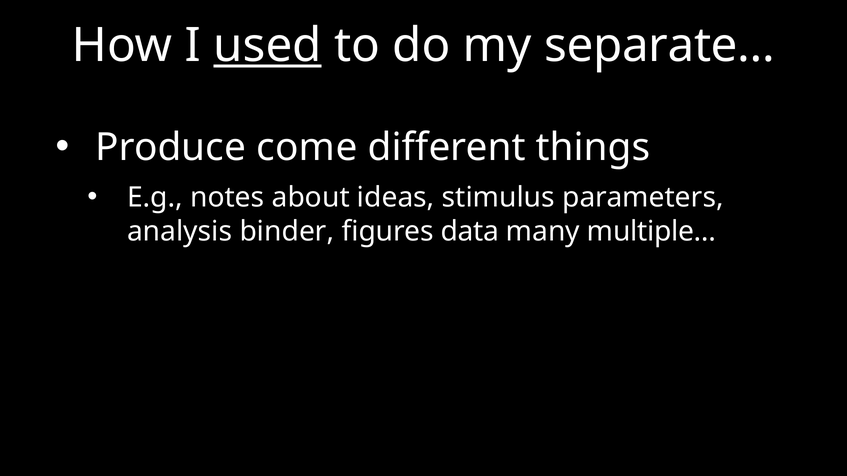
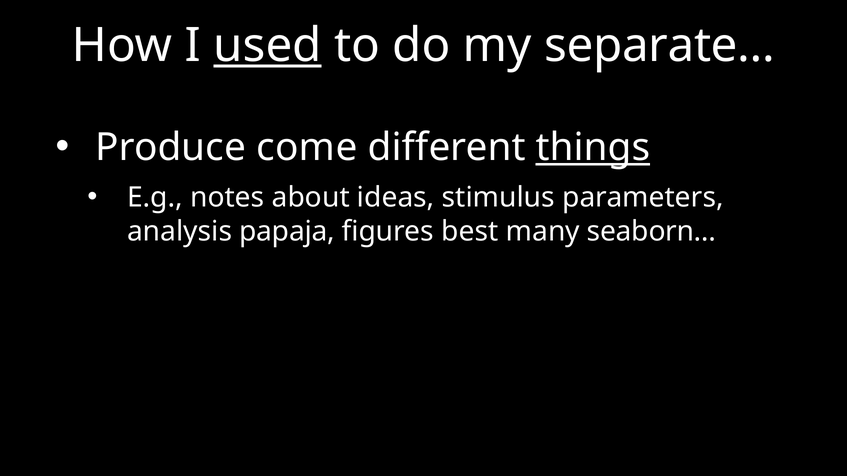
things underline: none -> present (593, 148)
binder: binder -> papaja (287, 232)
data: data -> best (470, 232)
multiple…: multiple… -> seaborn… (652, 232)
